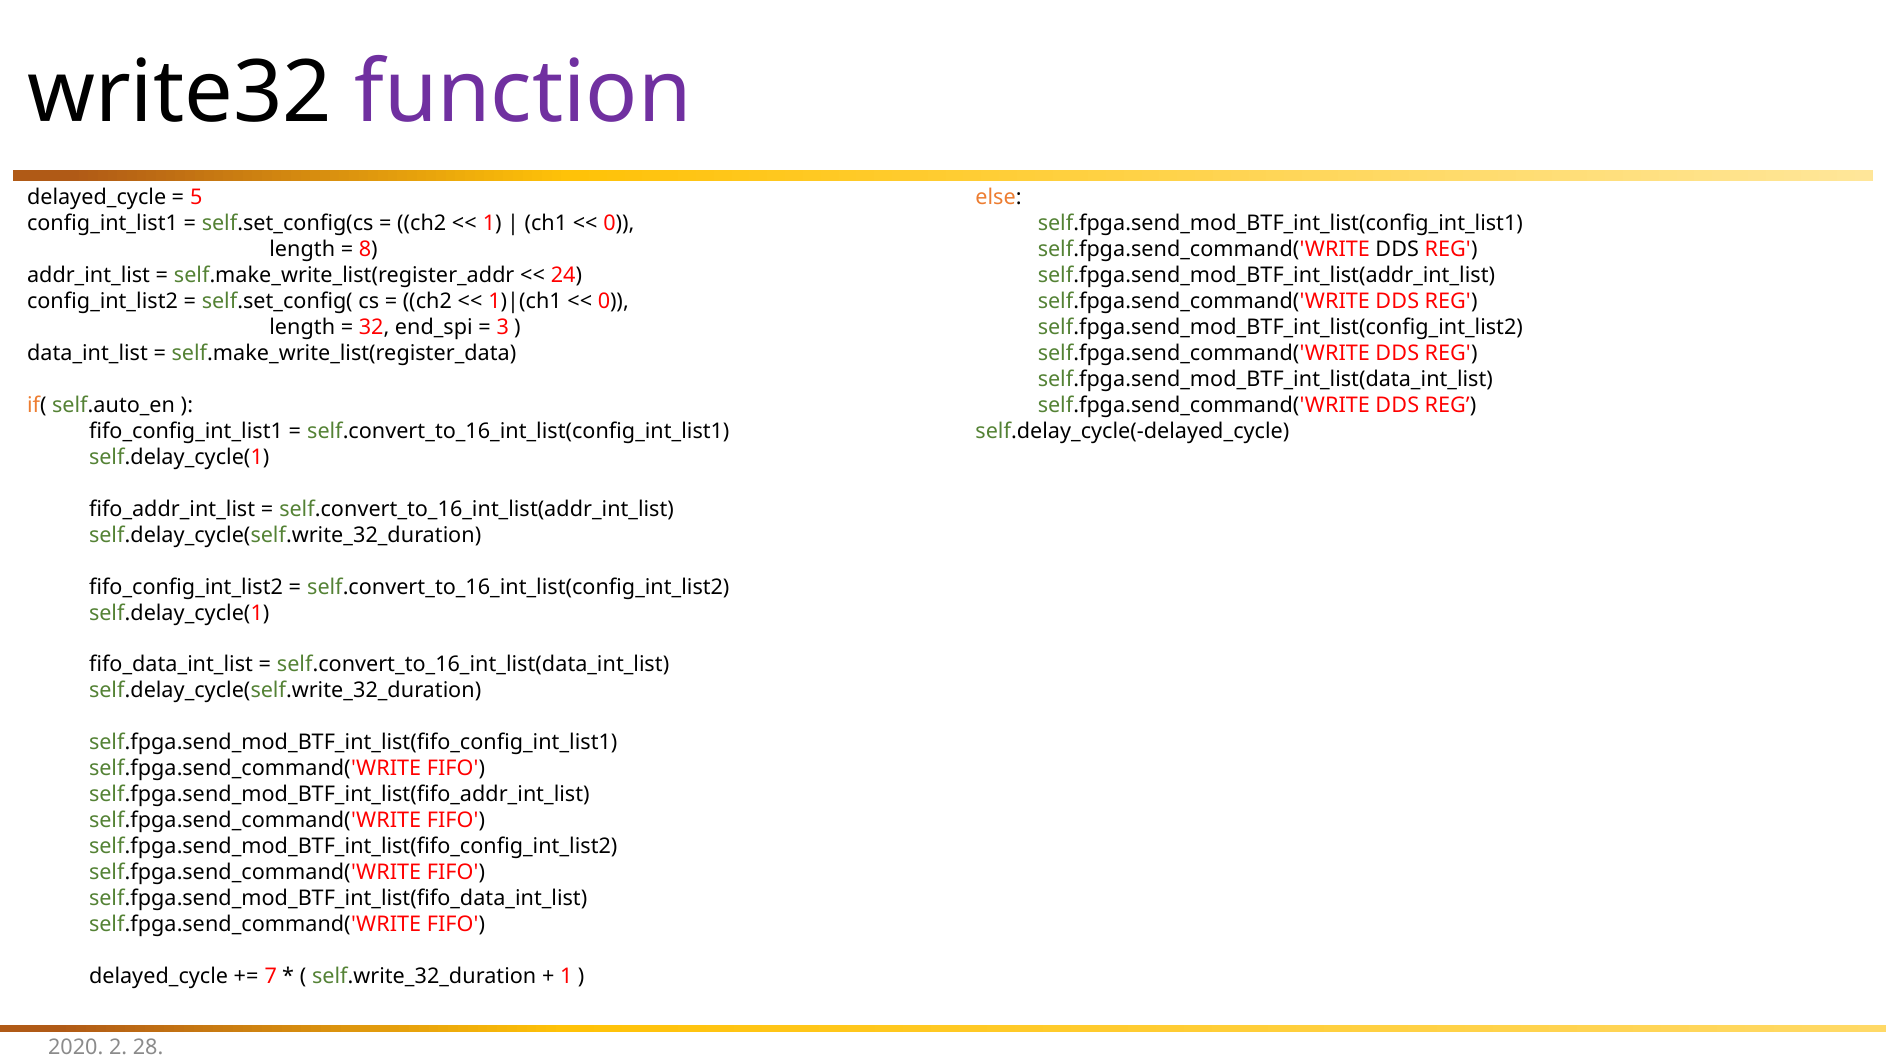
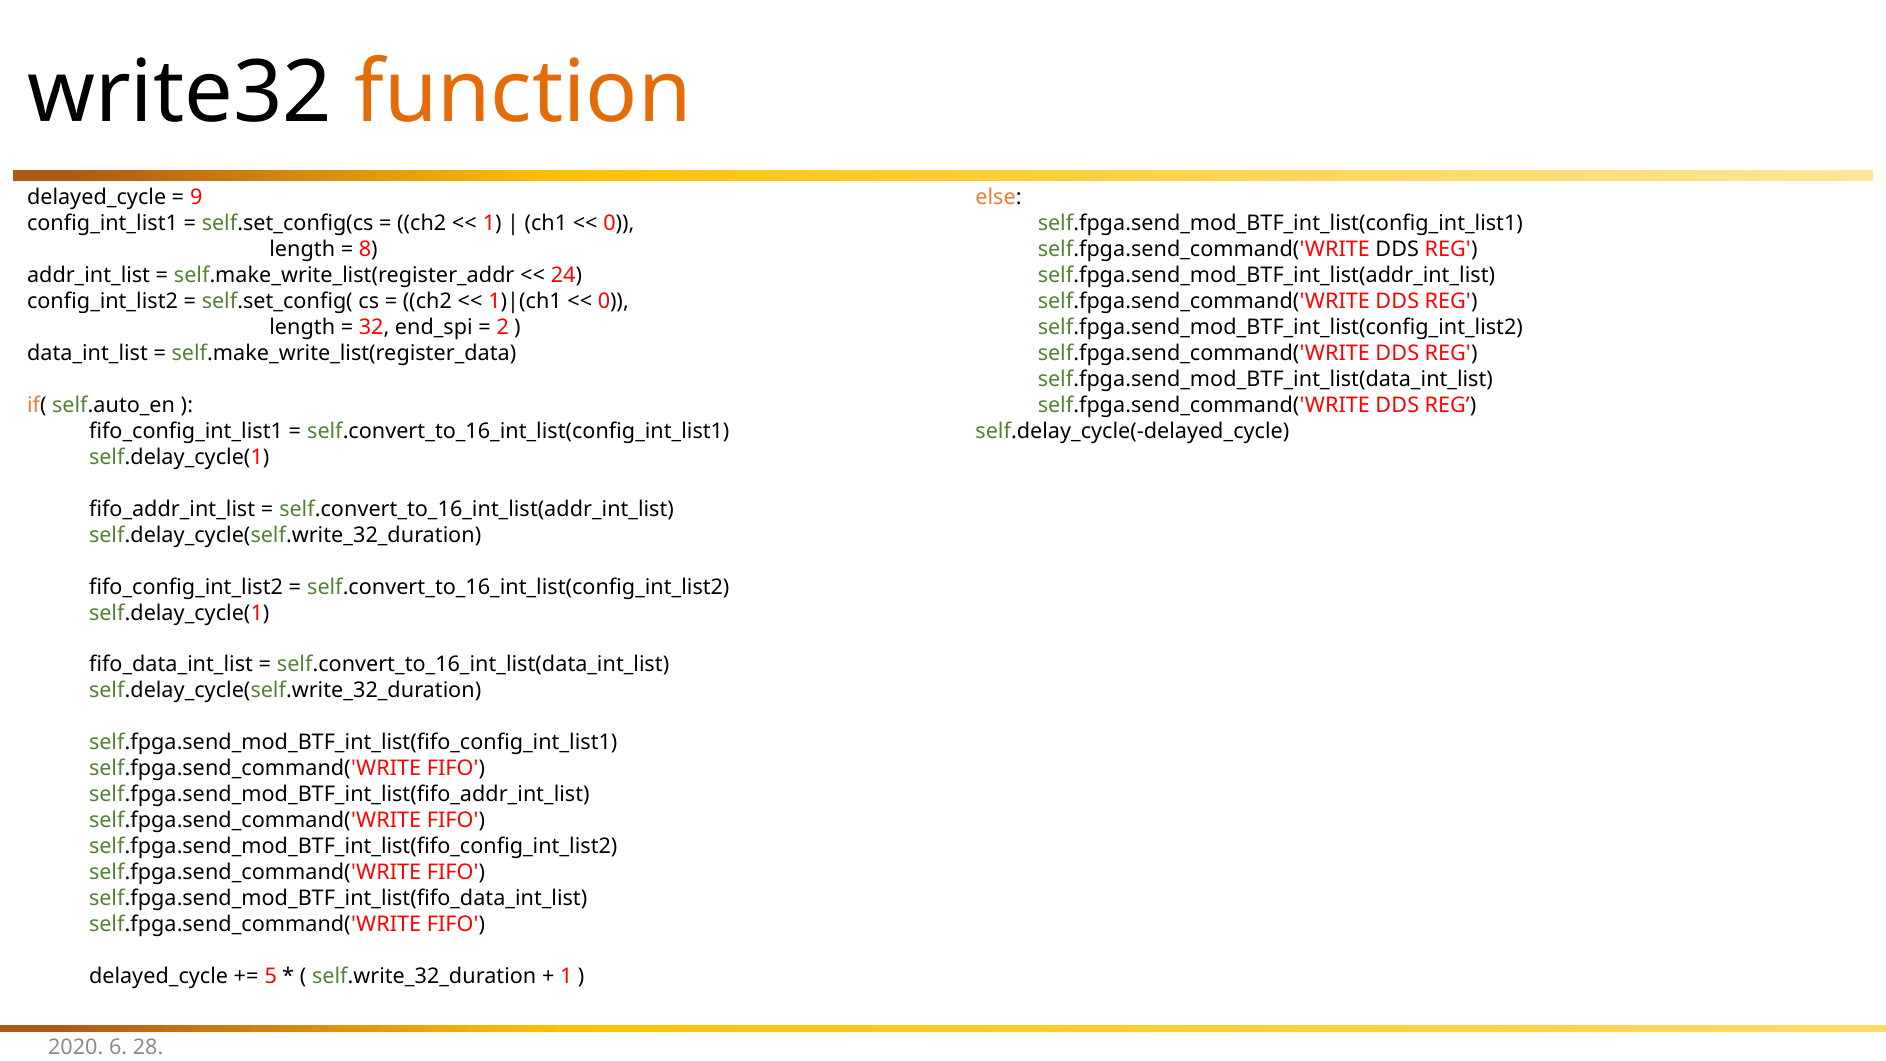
function colour: purple -> orange (523, 93)
5: 5 -> 9 (196, 198)
3: 3 -> 2 (503, 327)
7: 7 -> 5 (271, 976)
2: 2 -> 6 (118, 1047)
